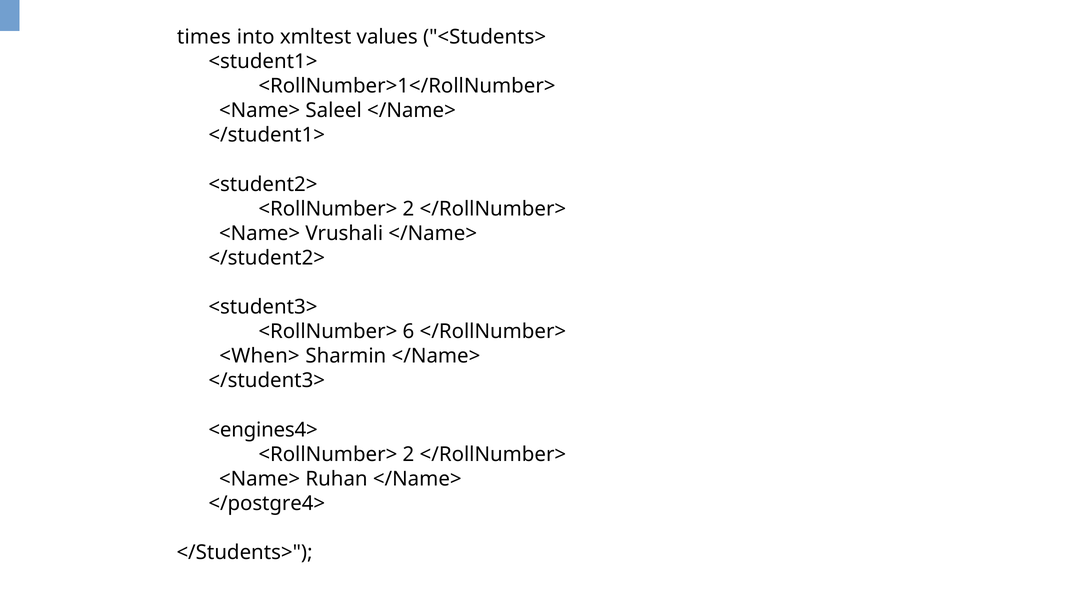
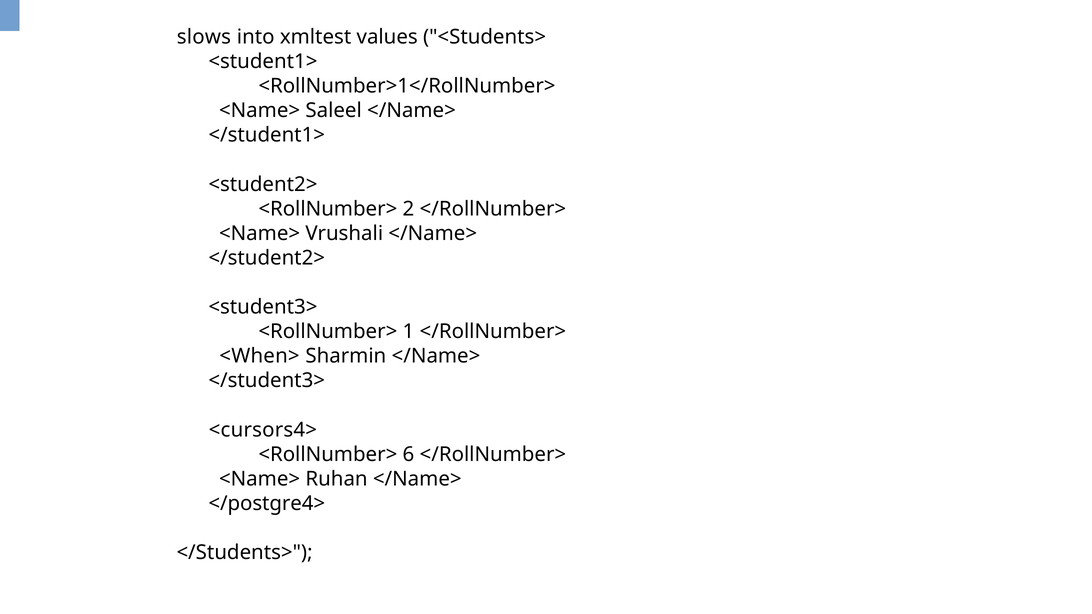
times: times -> slows (204, 37)
6: 6 -> 1 (408, 332)
<engines4>: <engines4> -> <cursors4> (263, 430)
2: 2 -> 6 (408, 455)
